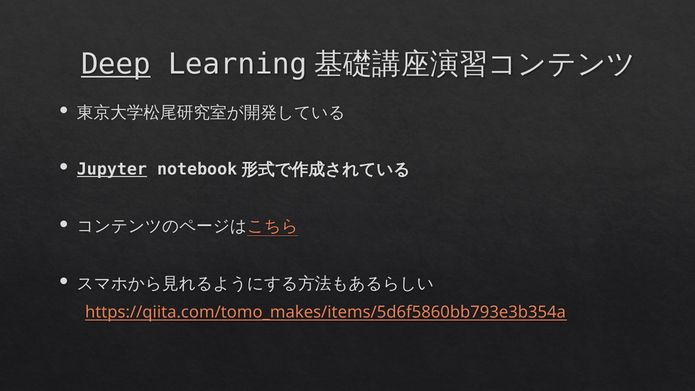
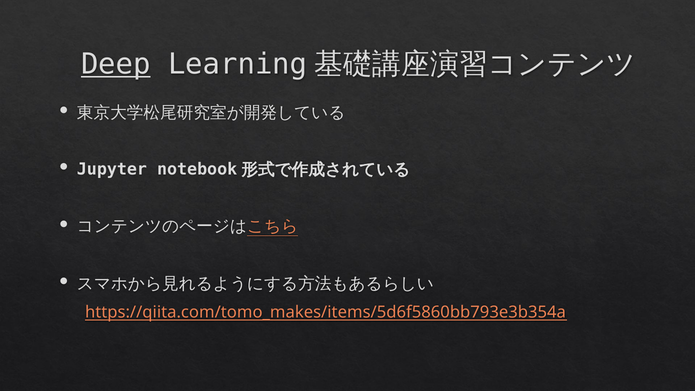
Jupyter underline: present -> none (112, 169)
